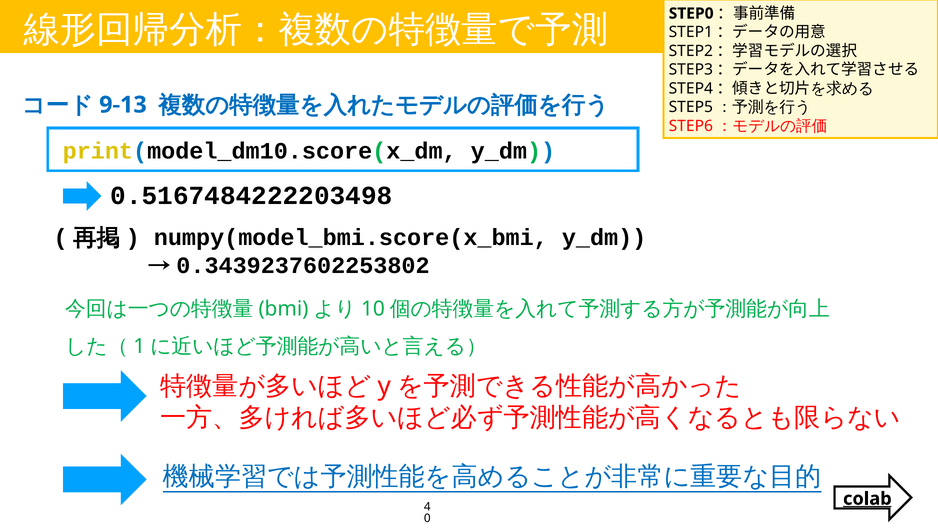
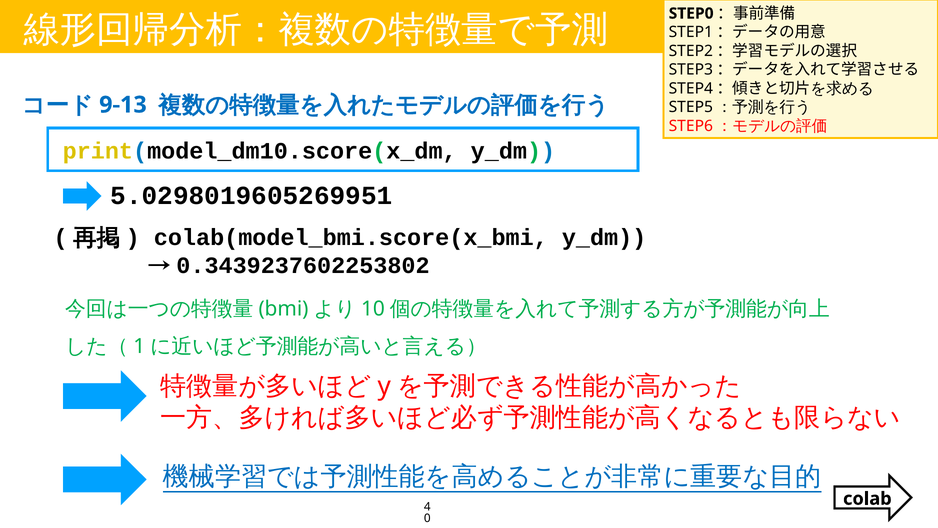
0.5167484222203498: 0.5167484222203498 -> 5.0298019605269951 (251, 195)
numpy(model_bmi.score(x_bmi: numpy(model_bmi.score(x_bmi -> colab(model_bmi.score(x_bmi (351, 237)
colab underline: present -> none (867, 498)
